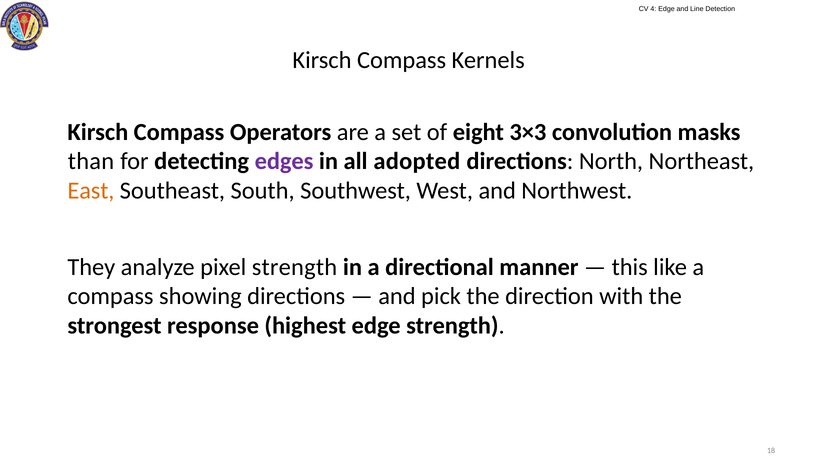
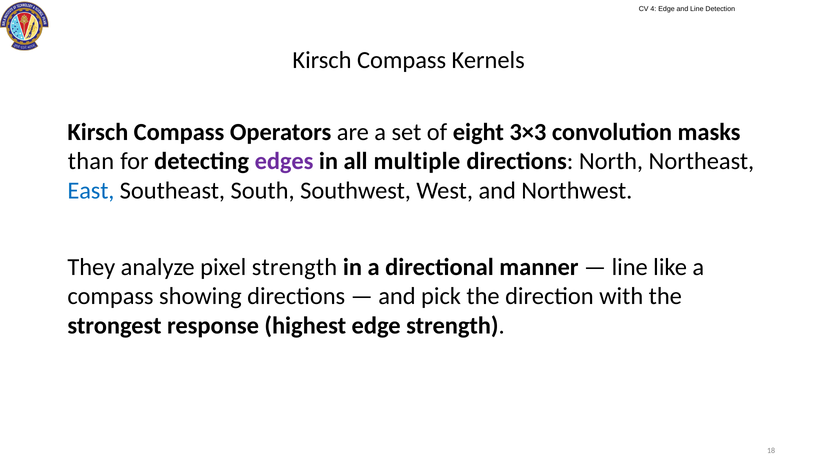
adopted: adopted -> multiple (417, 161)
East colour: orange -> blue (91, 191)
this: this -> line (630, 267)
